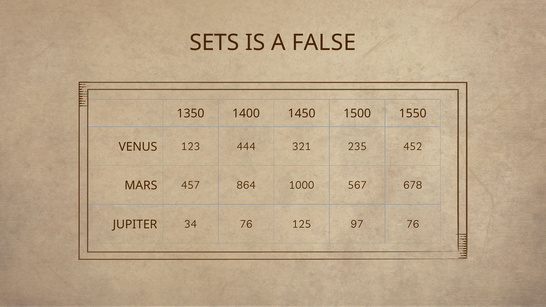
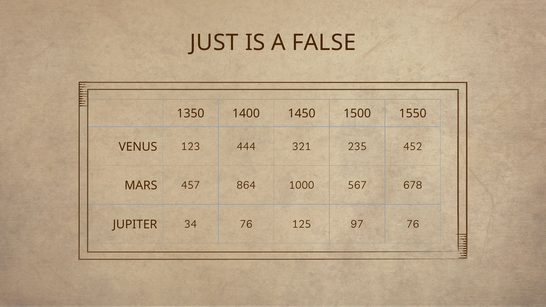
SETS: SETS -> JUST (214, 43)
